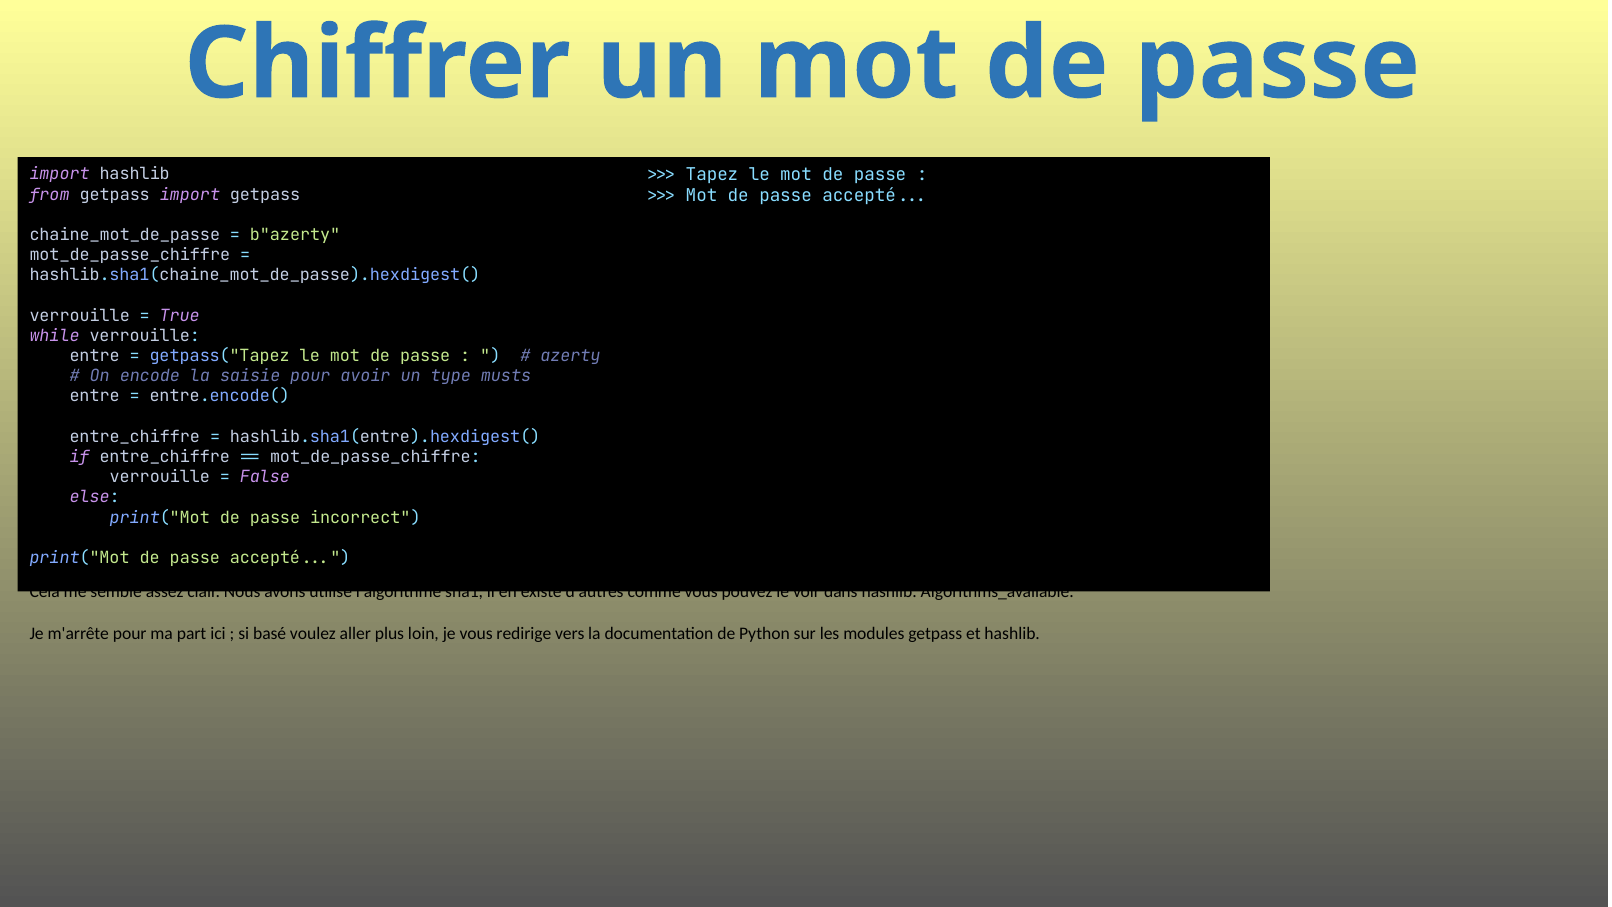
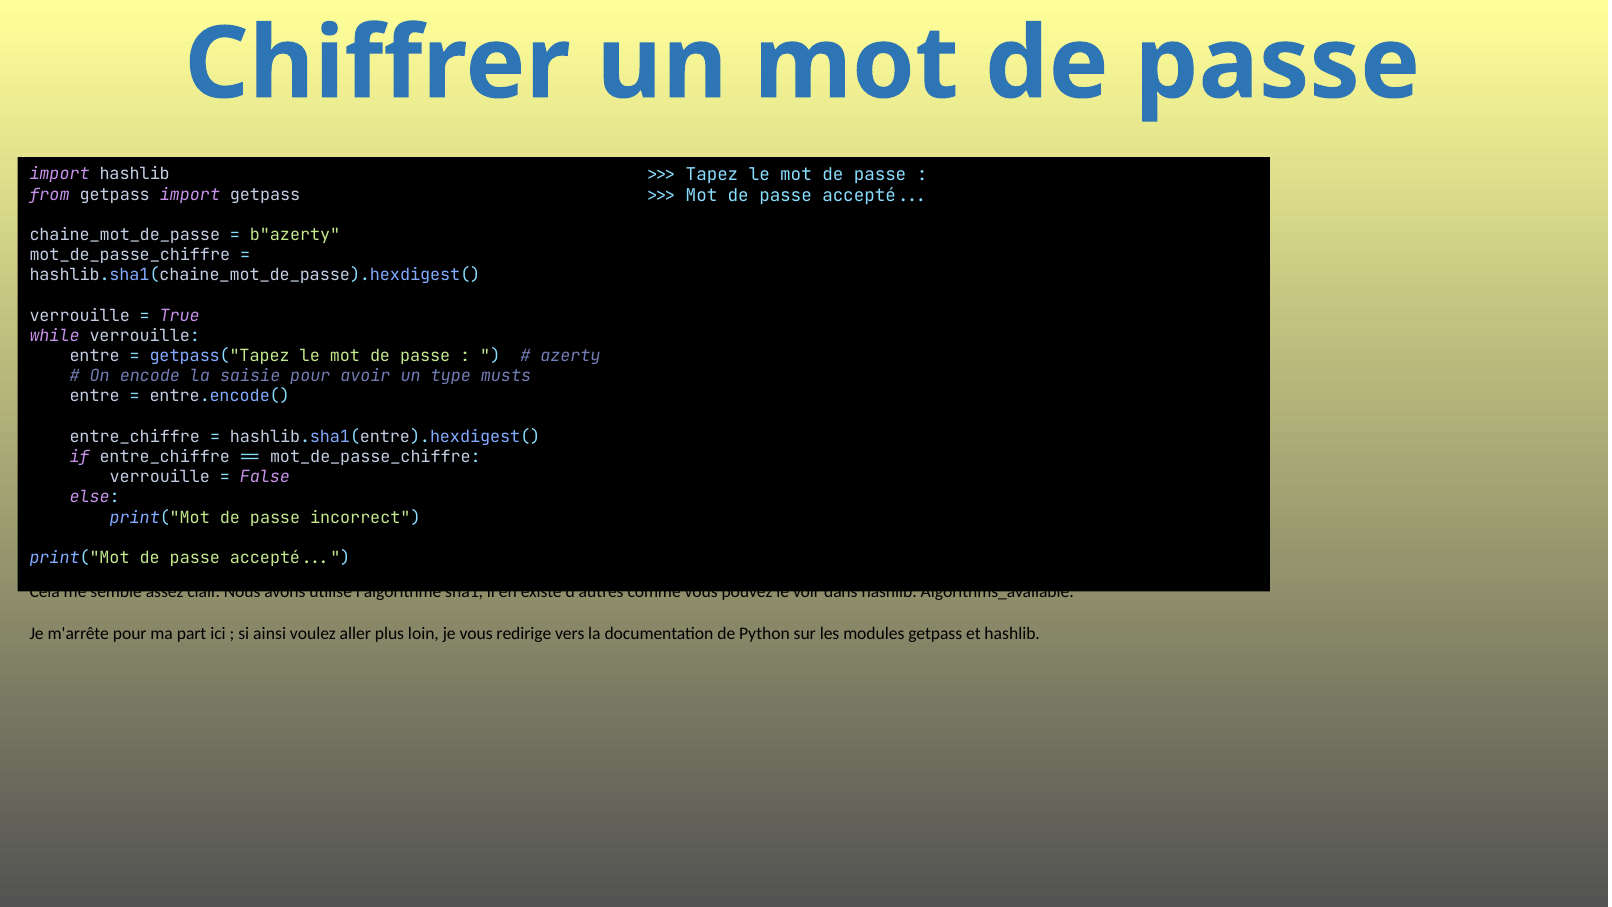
basé: basé -> ainsi (270, 634)
